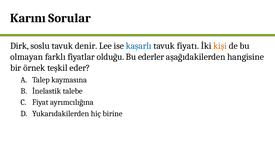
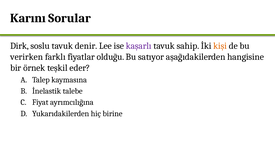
kaşarlı colour: blue -> purple (139, 46)
fiyatı: fiyatı -> sahip (188, 46)
olmayan: olmayan -> verirken (27, 57)
ederler: ederler -> satıyor (151, 57)
